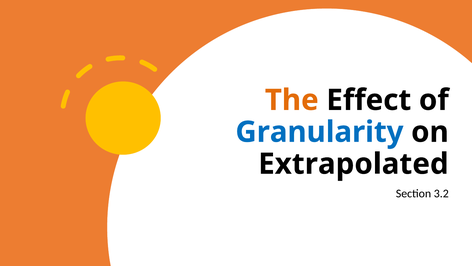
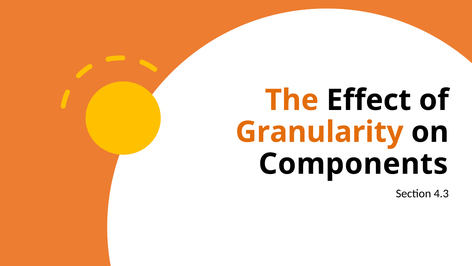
Granularity colour: blue -> orange (319, 132)
Extrapolated: Extrapolated -> Components (353, 164)
3.2: 3.2 -> 4.3 (441, 193)
